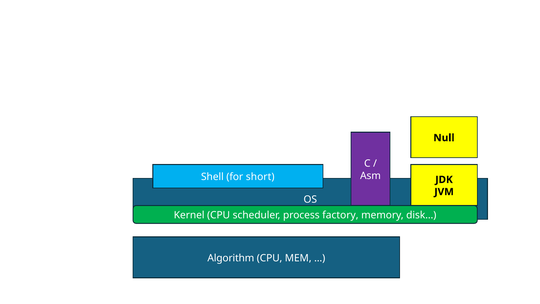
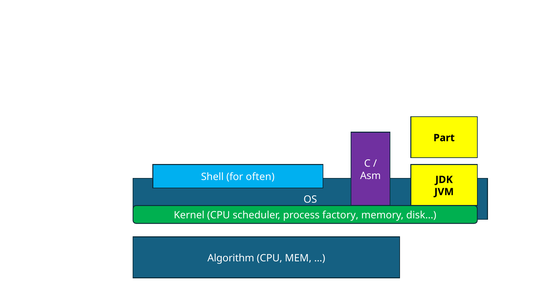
Null: Null -> Part (444, 138)
short: short -> often (260, 177)
